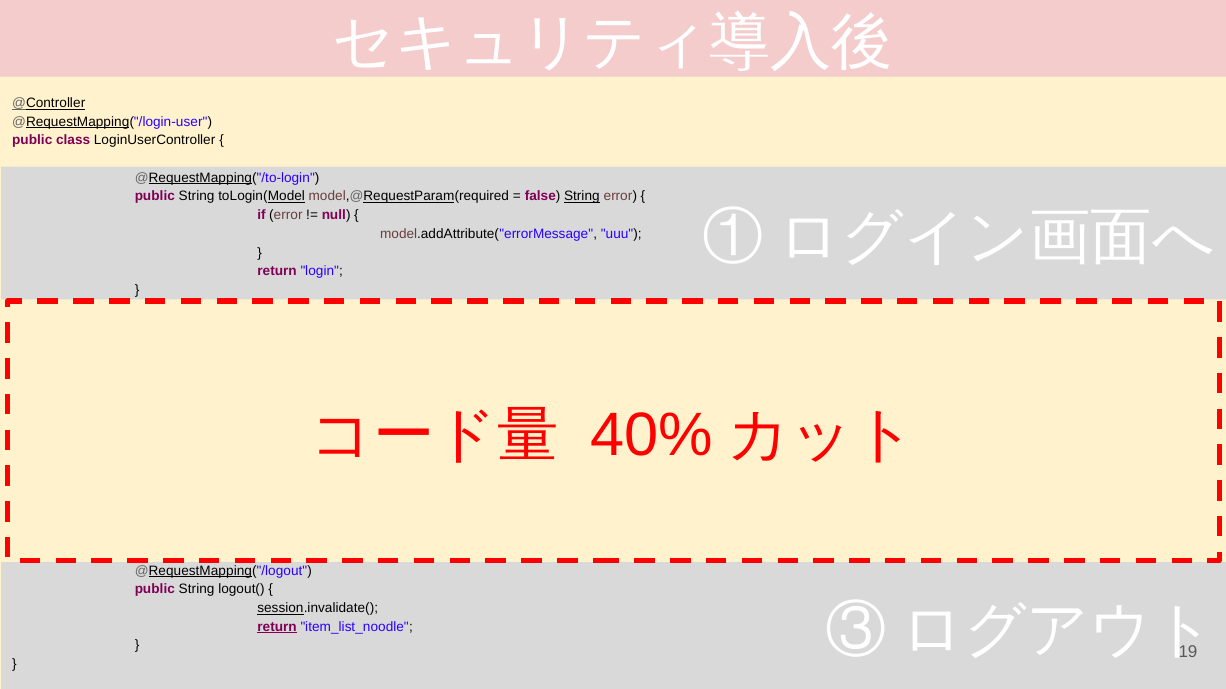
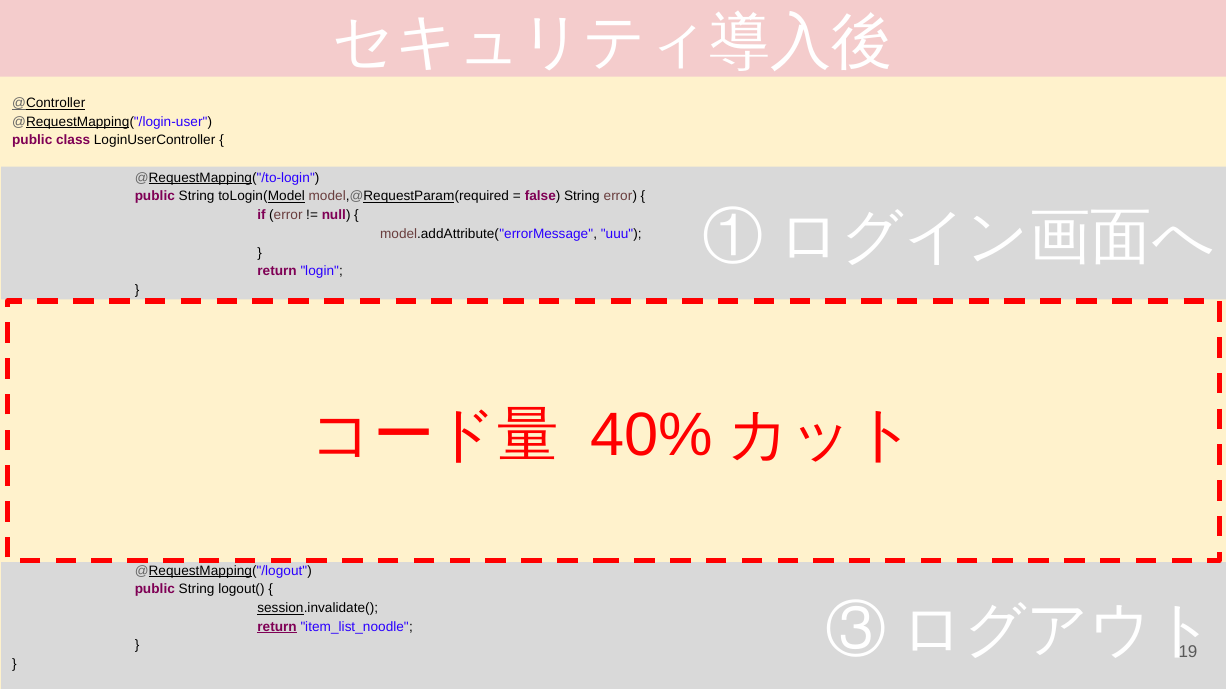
String underline: present -> none (582, 197)
